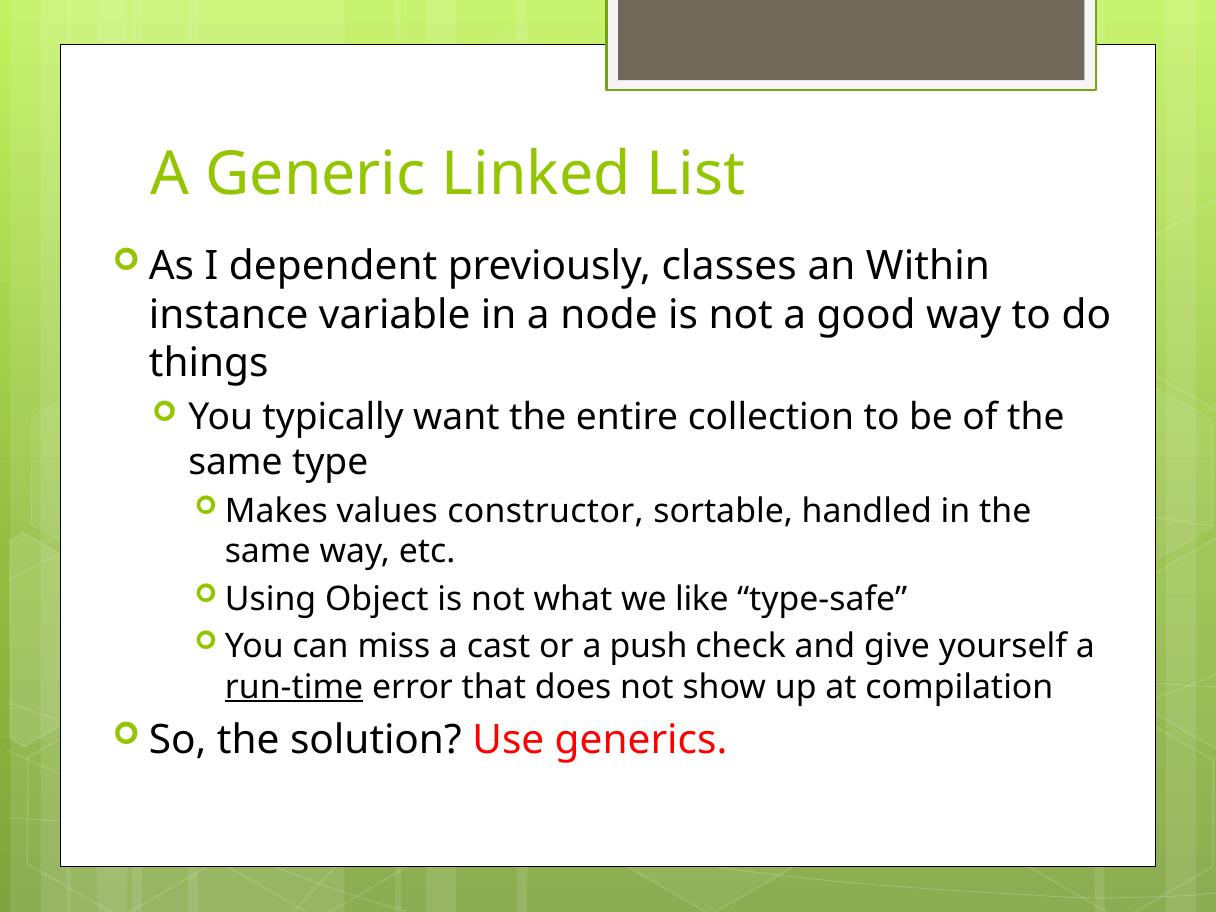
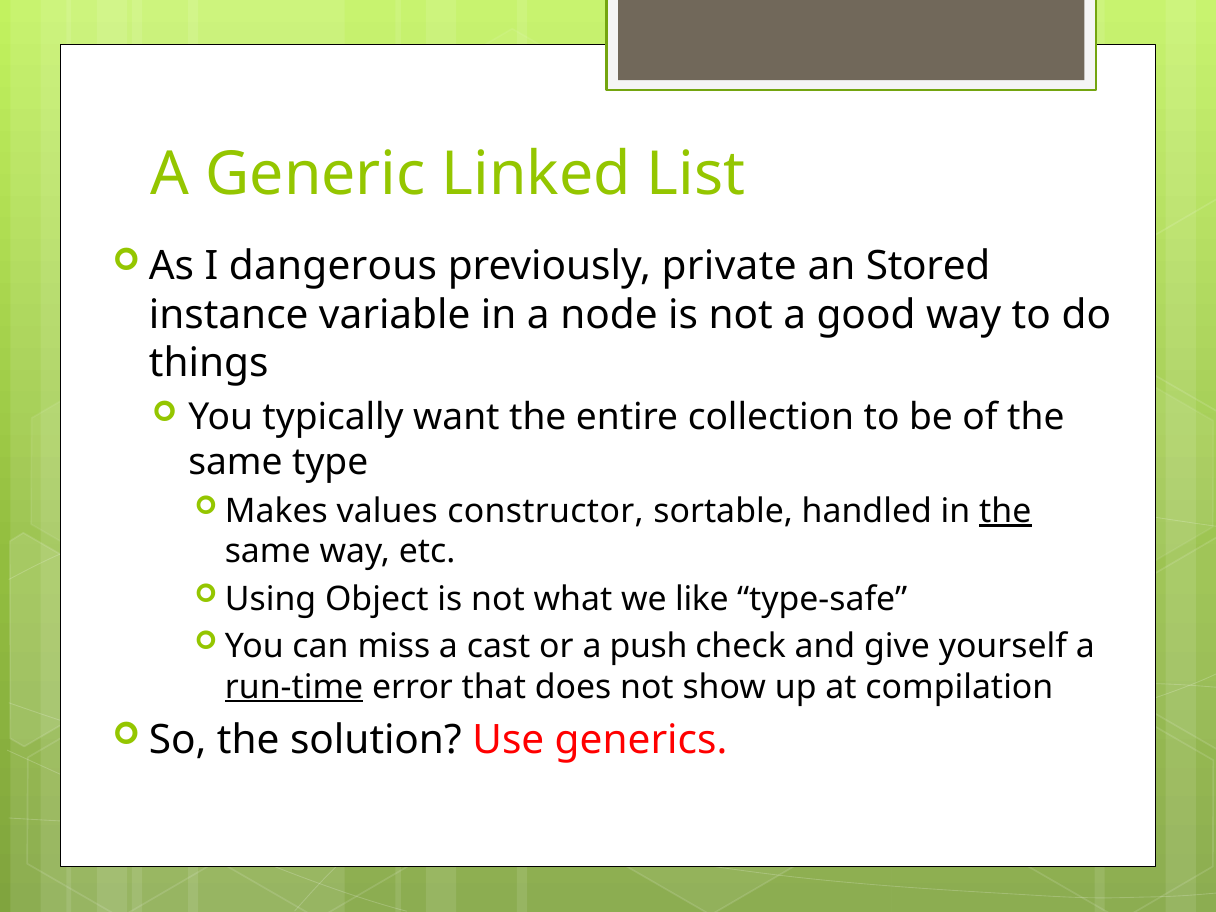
dependent: dependent -> dangerous (333, 266)
classes: classes -> private (729, 266)
Within: Within -> Stored (928, 266)
the underline: none -> present (1005, 511)
